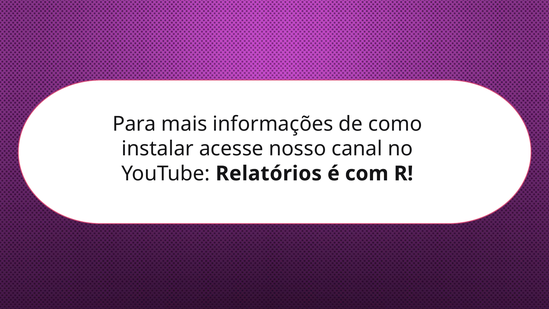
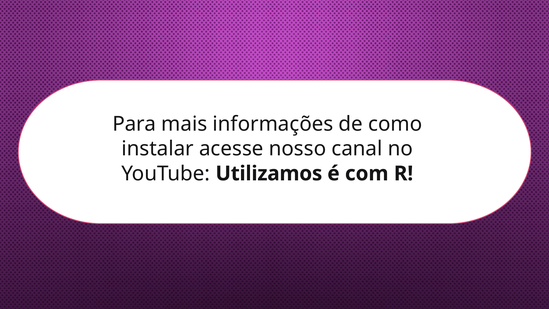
Relatórios: Relatórios -> Utilizamos (269, 173)
